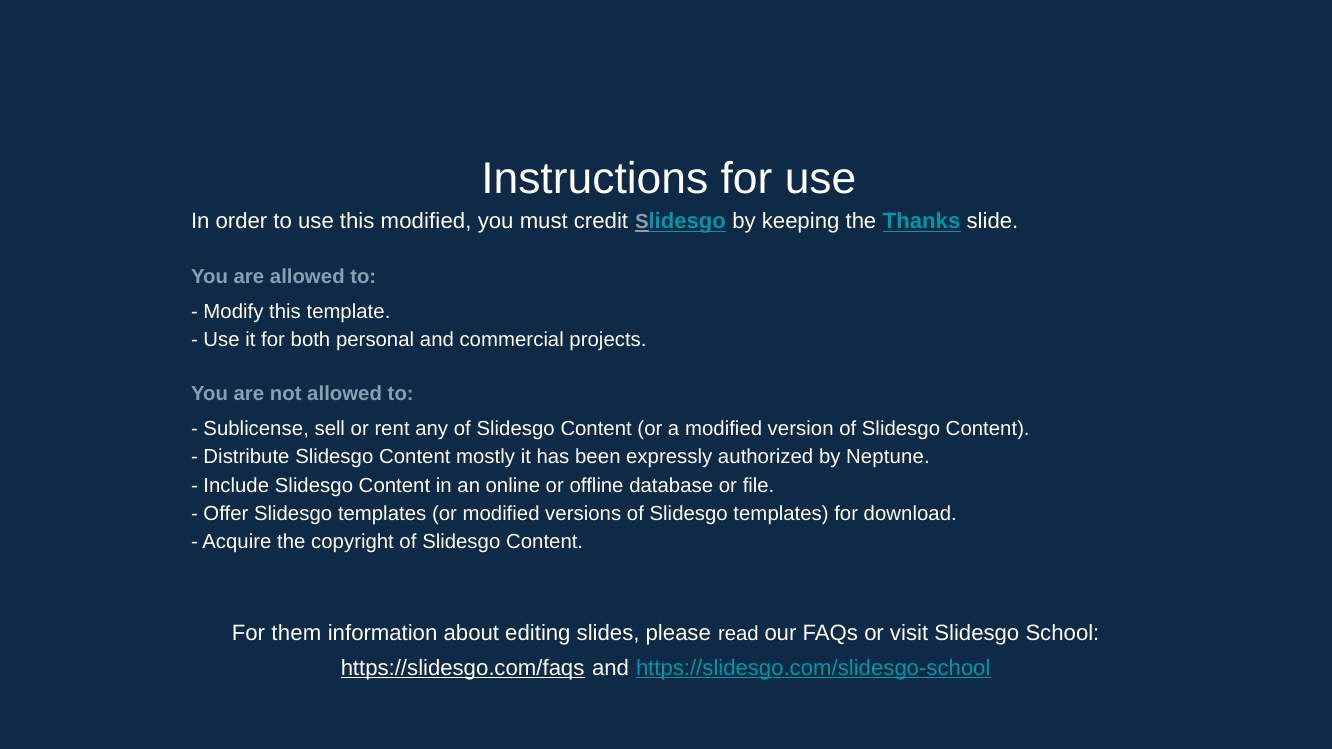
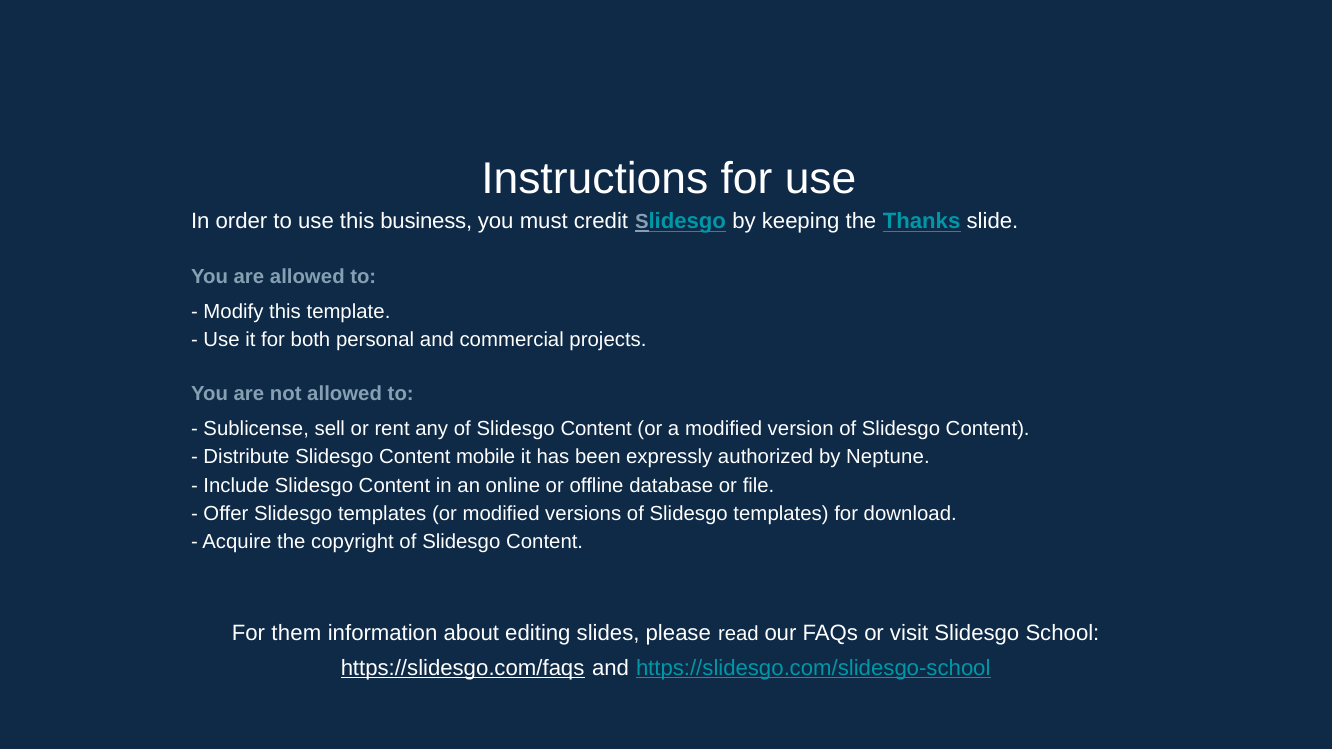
this modified: modified -> business (426, 222)
mostly: mostly -> mobile (486, 457)
